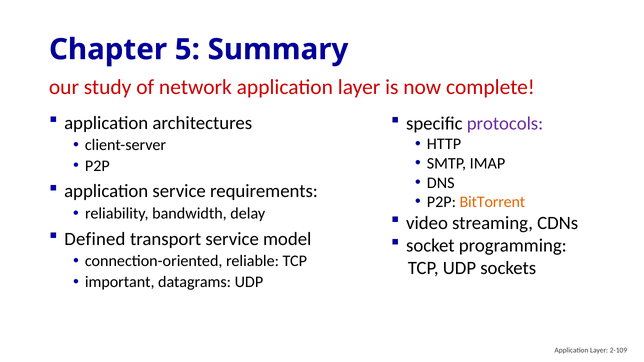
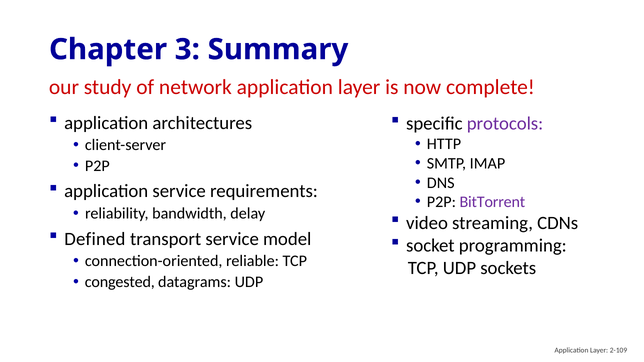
5: 5 -> 3 (187, 50)
BitTorrent colour: orange -> purple (492, 202)
important: important -> congested (120, 282)
